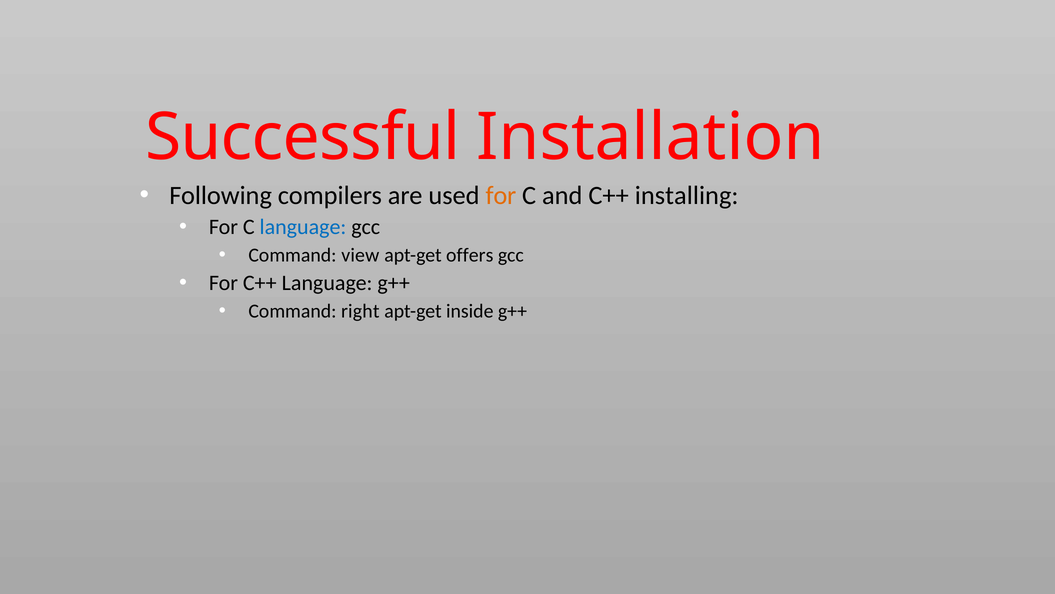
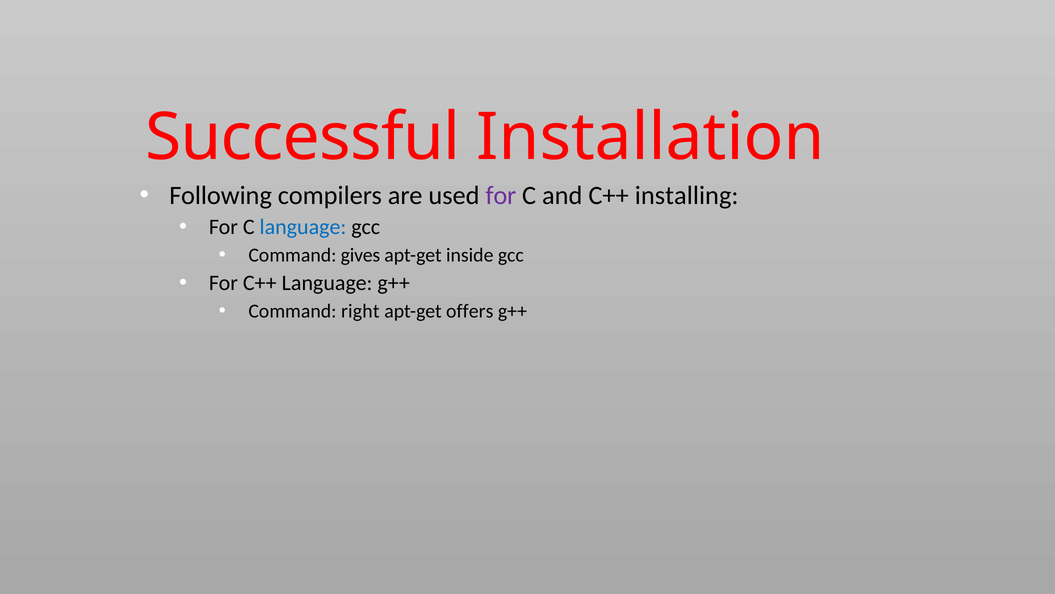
for colour: orange -> purple (501, 195)
view: view -> gives (360, 255)
offers: offers -> inside (470, 255)
inside: inside -> offers (470, 311)
